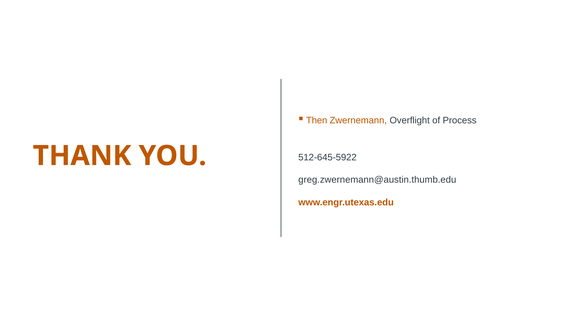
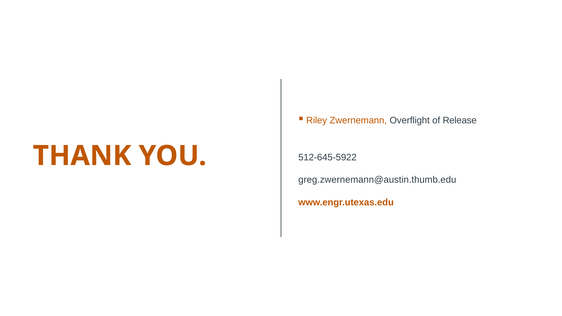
Then: Then -> Riley (317, 121)
Process: Process -> Release (460, 121)
